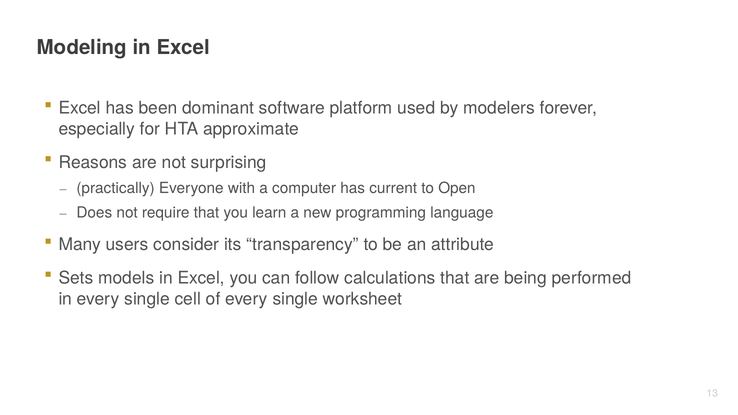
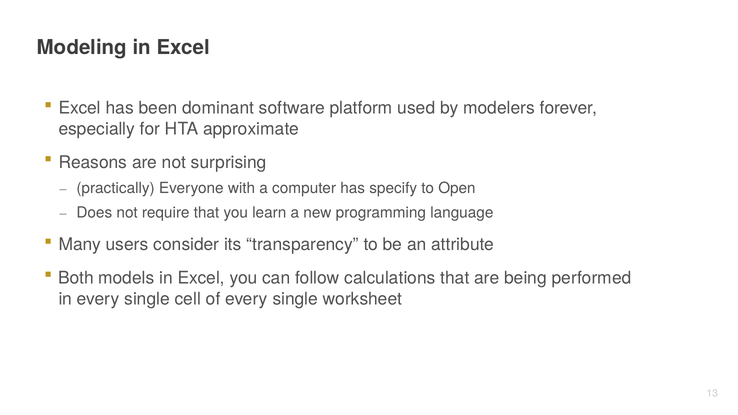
current: current -> specify (393, 188)
Sets: Sets -> Both (76, 278)
